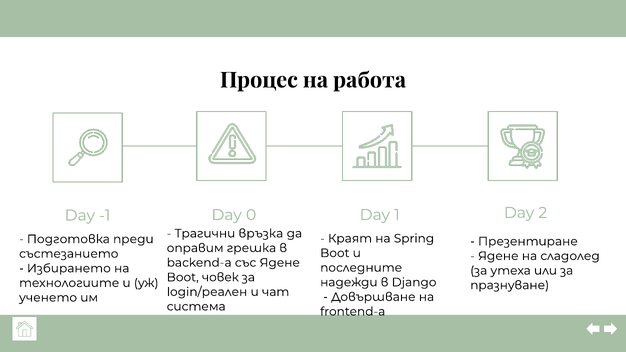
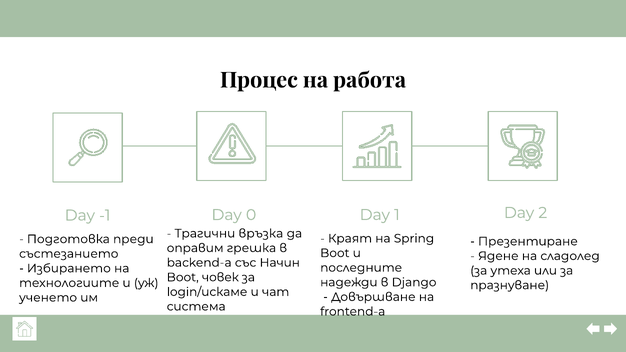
със Ядене: Ядене -> Начин (280, 263)
login/реален: login/реален -> login/искаме (207, 292)
